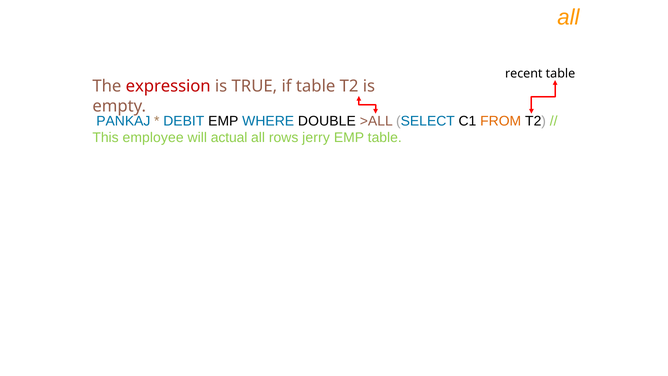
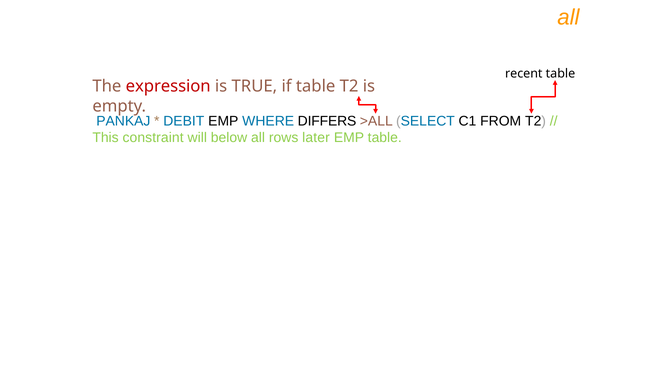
DOUBLE: DOUBLE -> DIFFERS (327, 121)
FROM colour: orange -> black (501, 121)
employee: employee -> constraint (153, 138)
actual: actual -> below (229, 138)
jerry: jerry -> later (316, 138)
